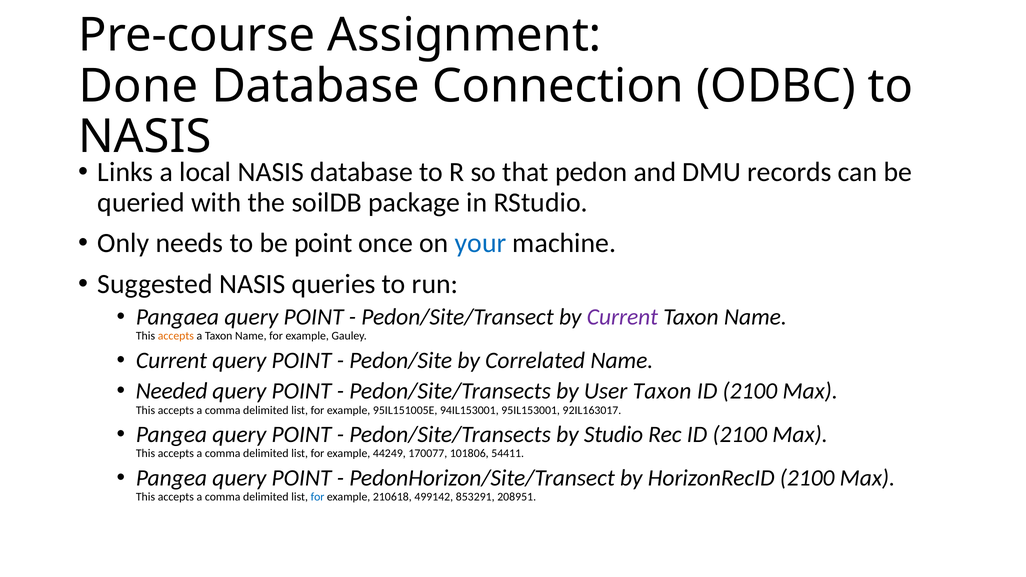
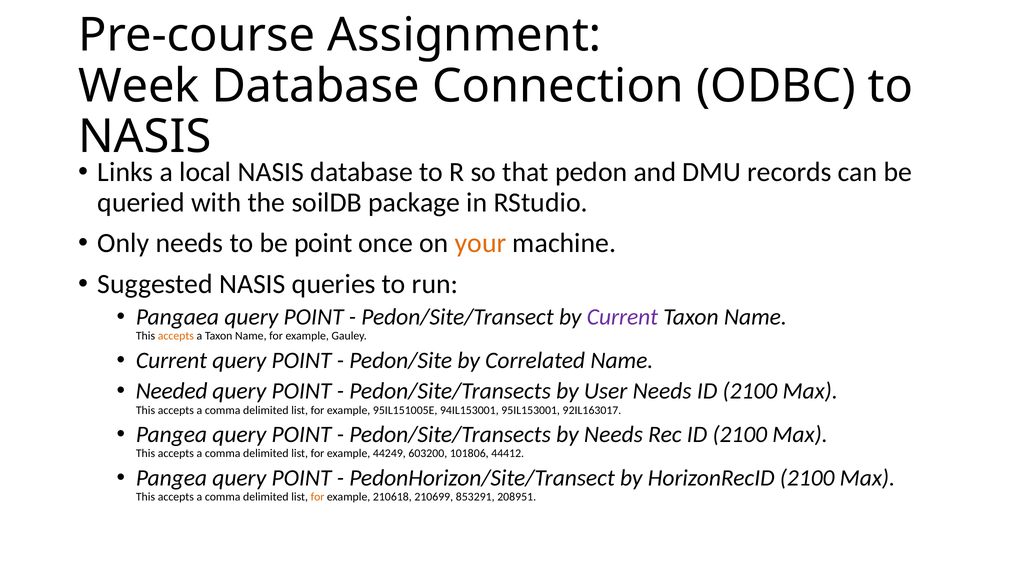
Done: Done -> Week (139, 86)
your colour: blue -> orange (481, 243)
User Taxon: Taxon -> Needs (662, 391)
by Studio: Studio -> Needs (613, 435)
170077: 170077 -> 603200 (428, 454)
54411: 54411 -> 44412 (508, 454)
for colour: blue -> orange (318, 497)
499142: 499142 -> 210699 (434, 497)
